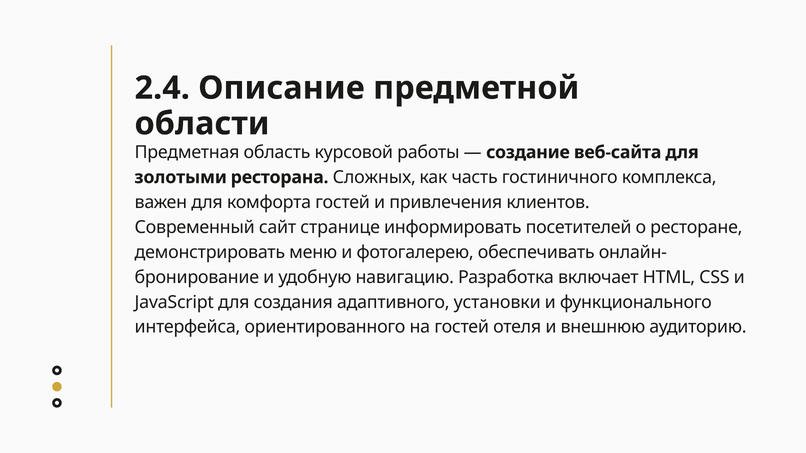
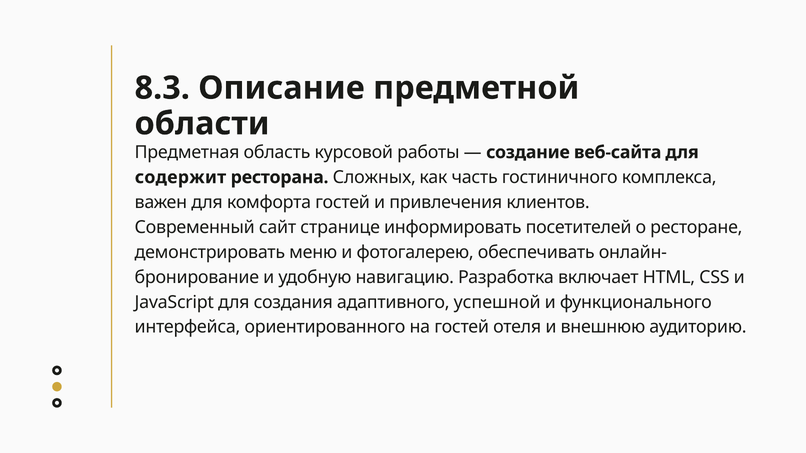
2.4: 2.4 -> 8.3 (162, 88)
золотыми: золотыми -> содержит (180, 177)
установки: установки -> успешной (497, 302)
